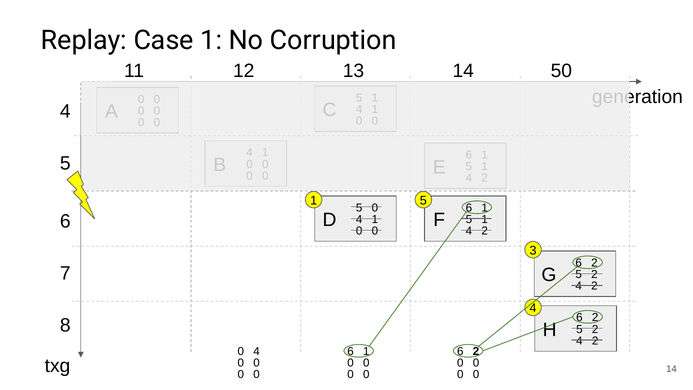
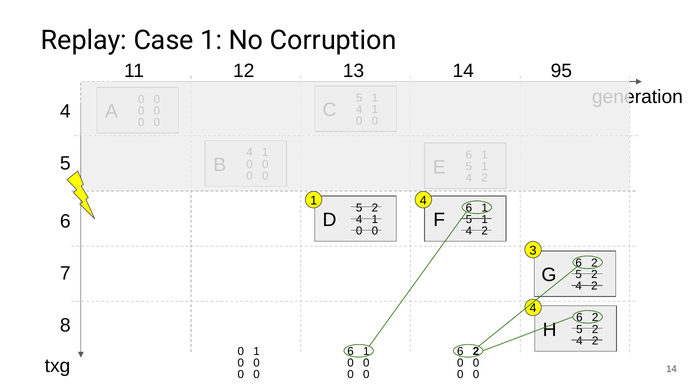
50: 50 -> 95 (561, 71)
1 5: 5 -> 4 (423, 200)
5 0: 0 -> 2 (375, 208)
4: 4 -> 1 (257, 351)
